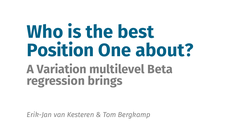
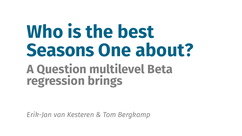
Position: Position -> Seasons (60, 50)
Variation: Variation -> Question (62, 69)
